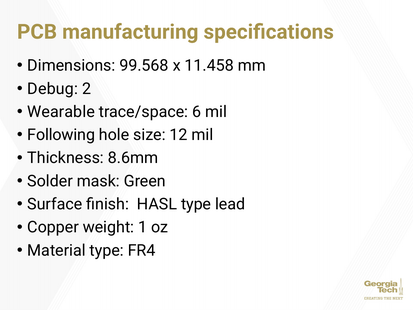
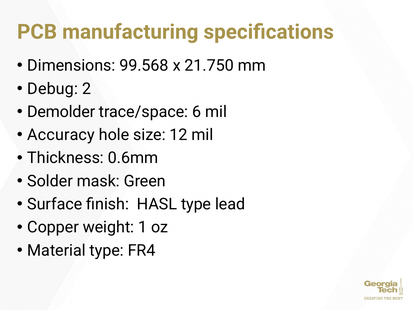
11.458: 11.458 -> 21.750 (209, 66)
Wearable: Wearable -> Demolder (61, 112)
Following: Following -> Accuracy (61, 135)
8.6mm: 8.6mm -> 0.6mm (133, 158)
